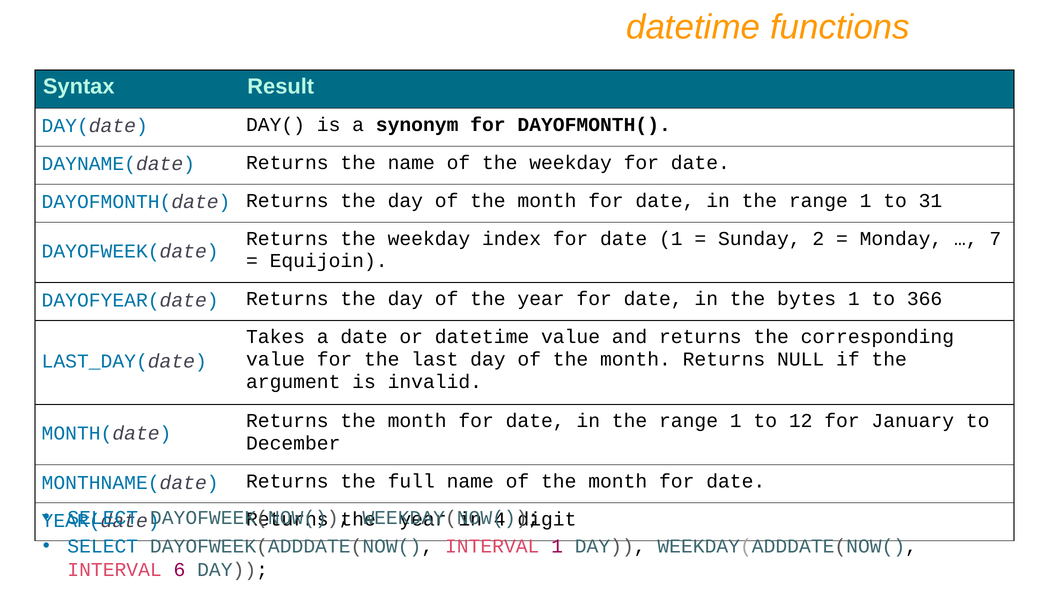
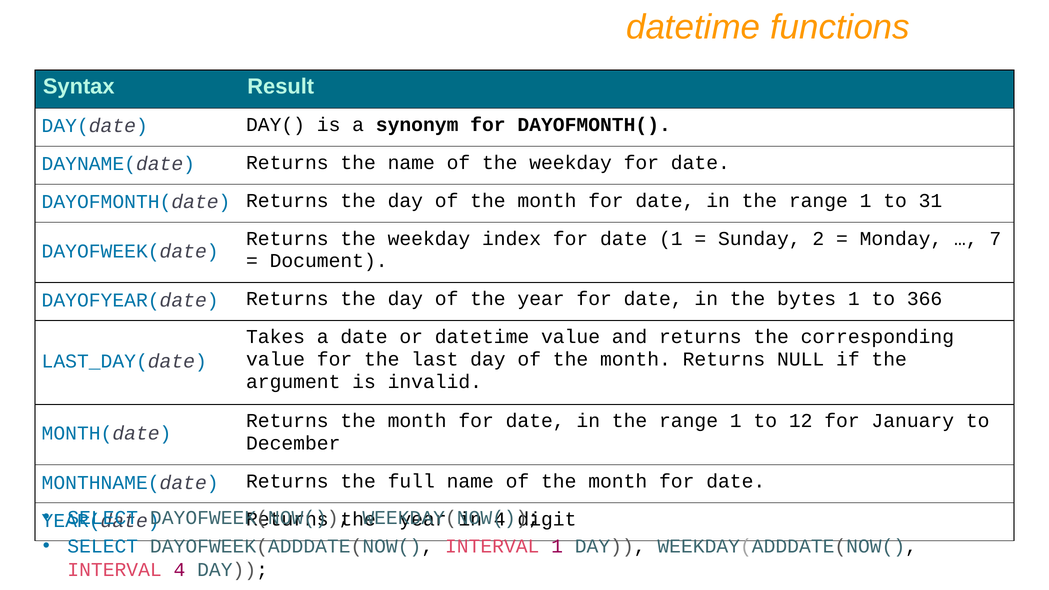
Equijoin: Equijoin -> Document (329, 261)
INTERVAL 6: 6 -> 4 (179, 570)
